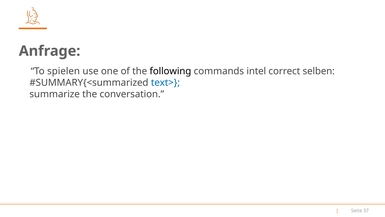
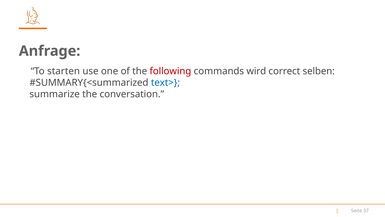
spielen: spielen -> starten (64, 71)
following colour: black -> red (170, 71)
intel: intel -> wird (256, 71)
